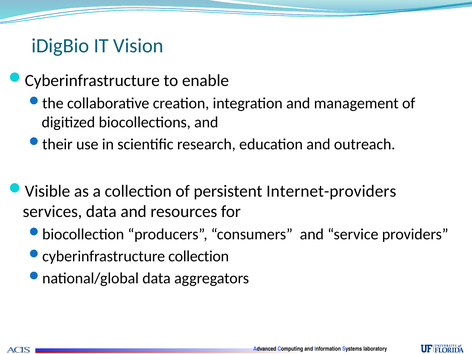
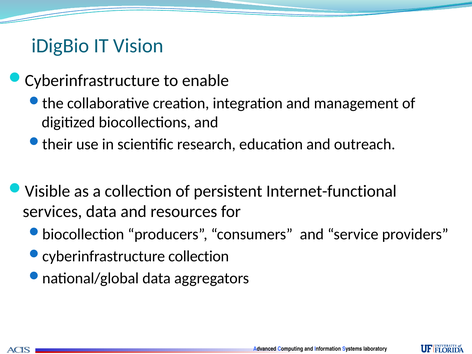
Internet-providers: Internet-providers -> Internet-functional (331, 191)
